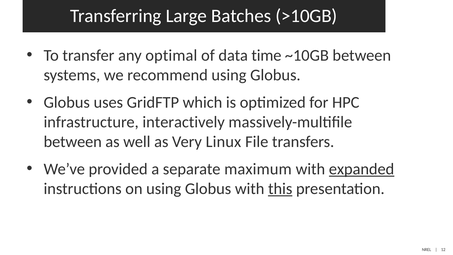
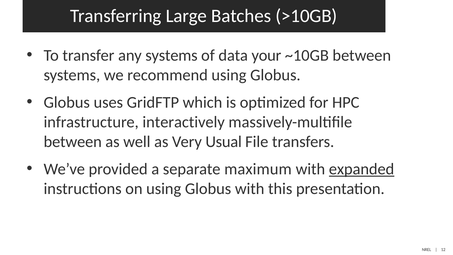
any optimal: optimal -> systems (171, 55)
time: time -> your (266, 55)
Linux: Linux -> Usual (224, 142)
this underline: present -> none (280, 189)
